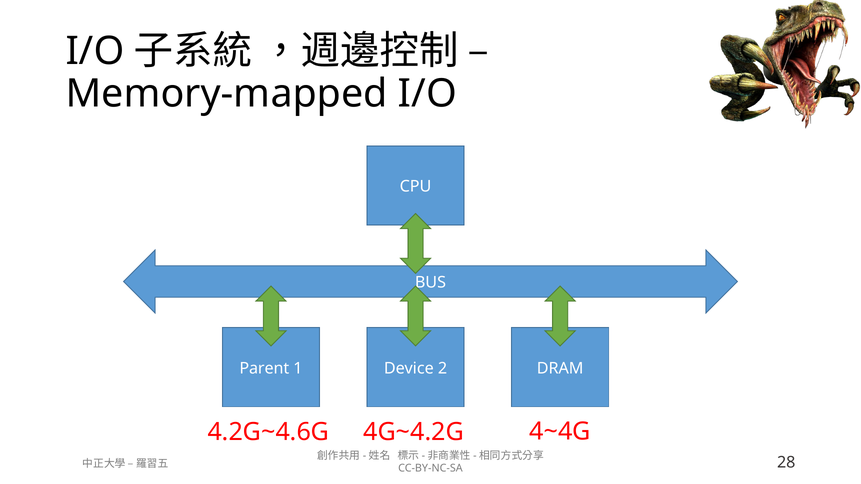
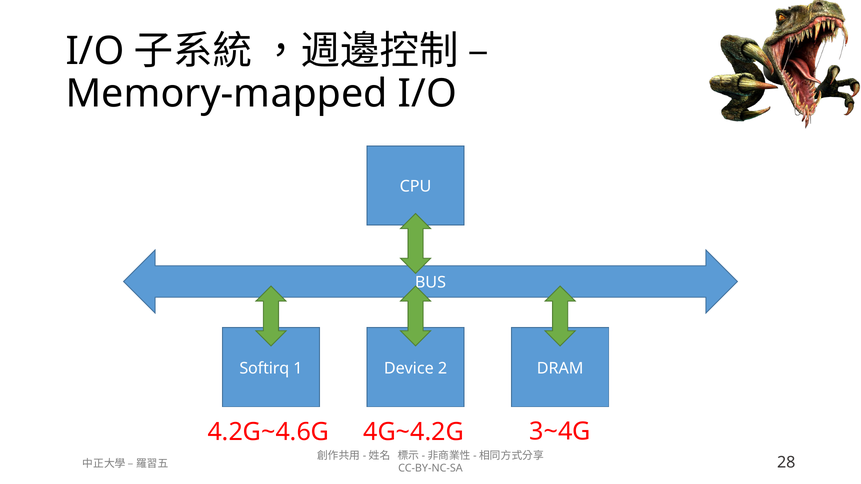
Parent: Parent -> Softirq (264, 368)
4~4G: 4~4G -> 3~4G (560, 432)
